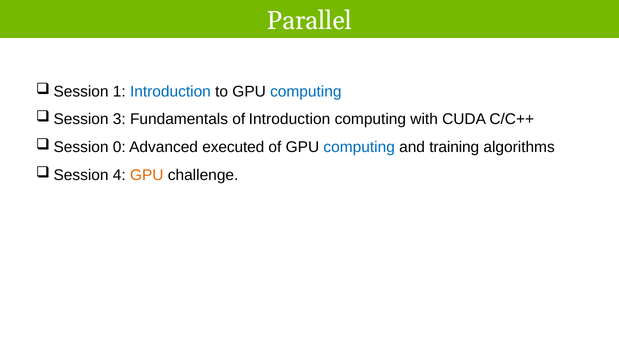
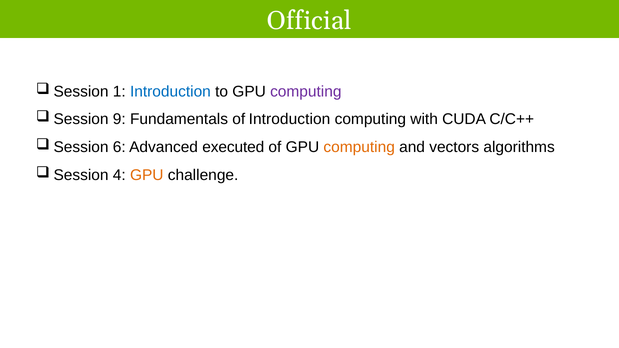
Parallel: Parallel -> Official (309, 21)
computing colour: blue -> purple (306, 91)
3: 3 -> 9 (119, 119)
0: 0 -> 6 (119, 147)
computing colour: blue -> orange (359, 147)
training: training -> vectors (454, 147)
